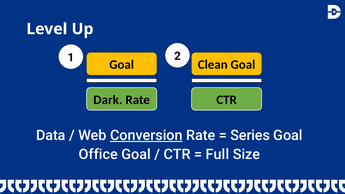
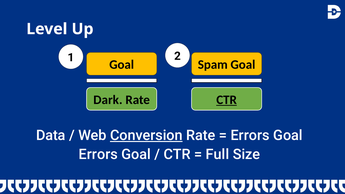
Clean: Clean -> Spam (213, 65)
CTR underline: none -> present (227, 100)
Series: Series -> Errors (250, 135)
Office: Office -> Errors (98, 154)
